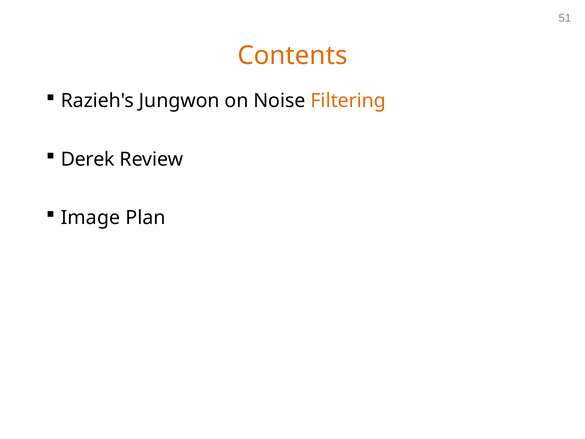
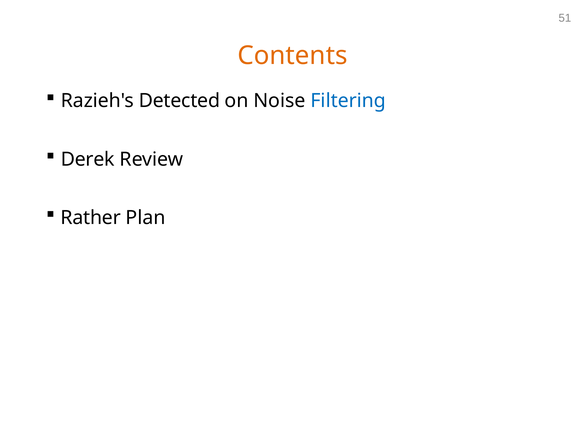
Jungwon: Jungwon -> Detected (179, 101)
Filtering colour: orange -> blue (348, 101)
Image: Image -> Rather (91, 218)
